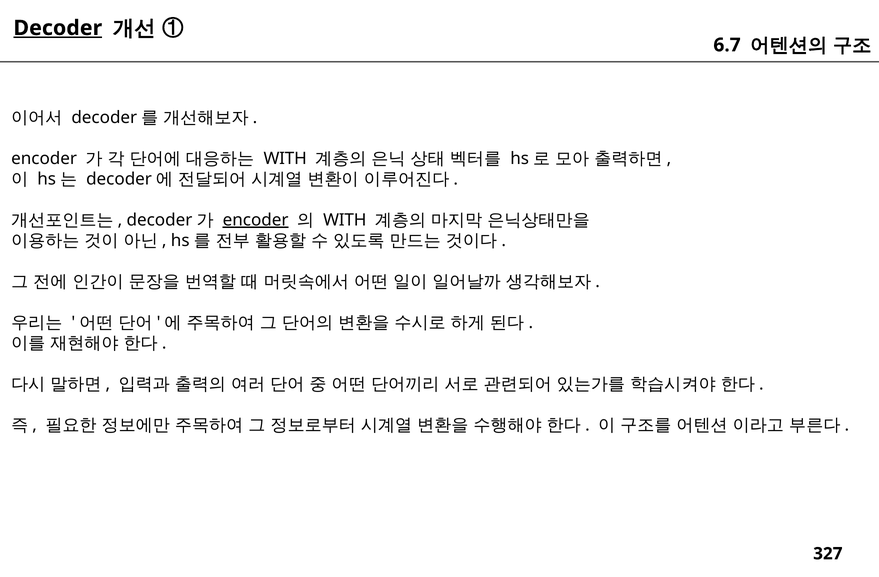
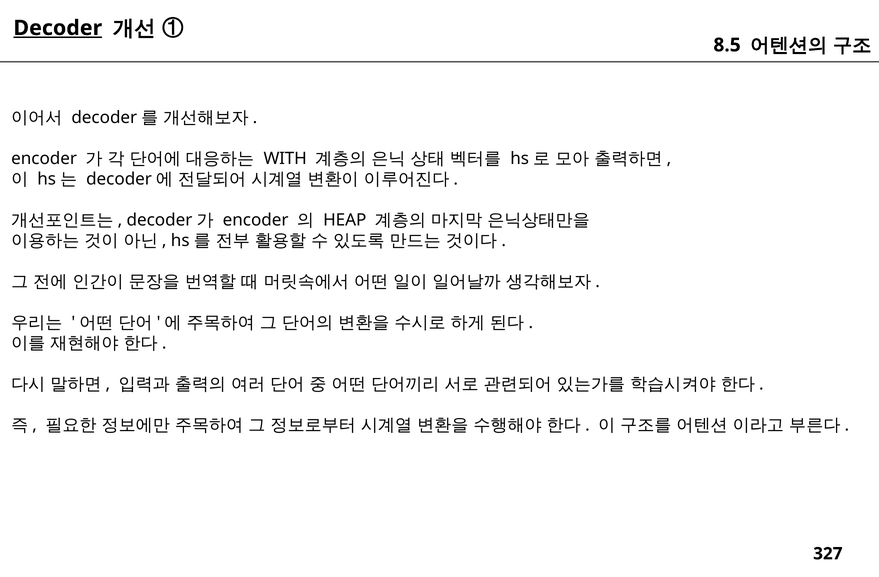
6.7: 6.7 -> 8.5 (727, 45)
encoder underline: present -> none (256, 220)
WITH: WITH -> HEAP (345, 220)
